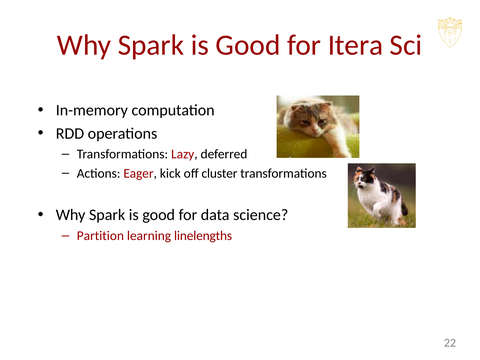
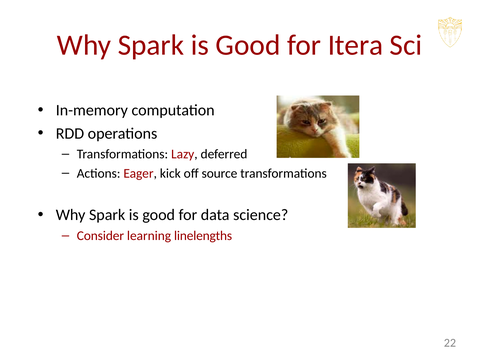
cluster: cluster -> source (219, 173)
Partition: Partition -> Consider (100, 236)
